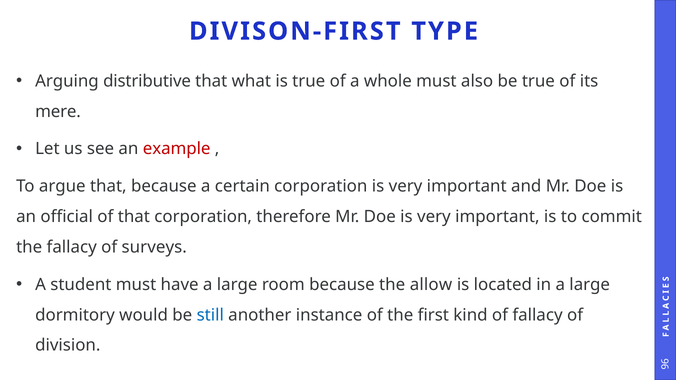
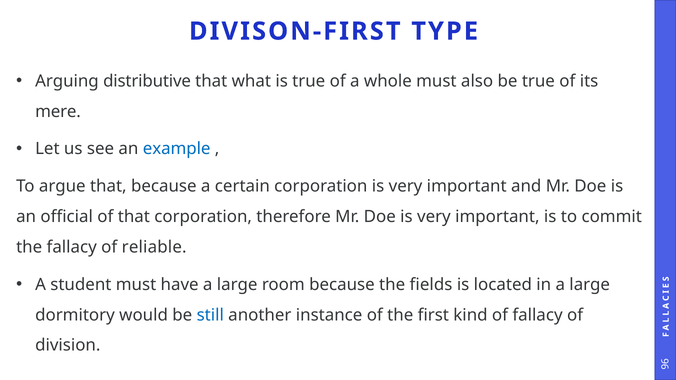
example colour: red -> blue (177, 149)
surveys: surveys -> reliable (154, 247)
allow: allow -> fields (431, 285)
